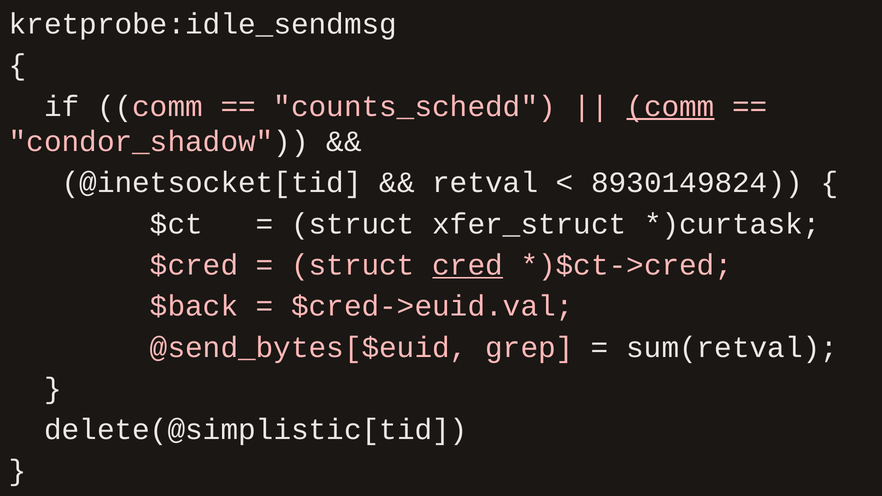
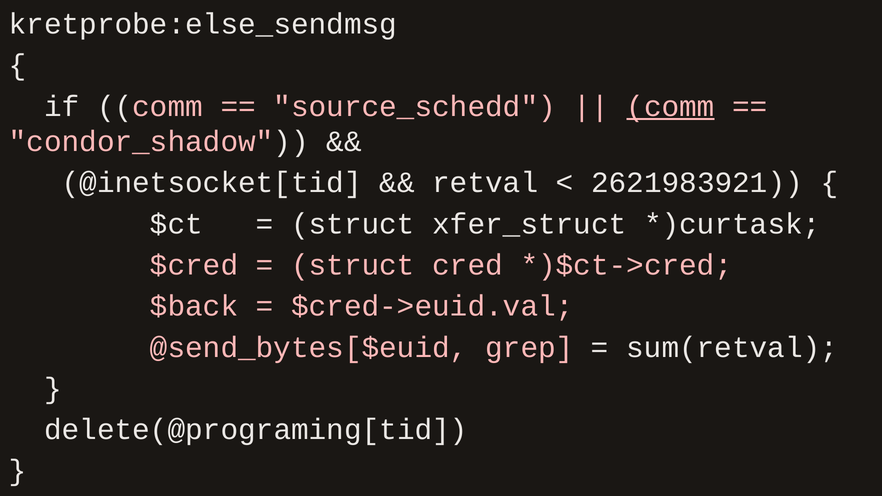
kretprobe:idle_sendmsg: kretprobe:idle_sendmsg -> kretprobe:else_sendmsg (203, 24)
counts_schedd: counts_schedd -> source_schedd (415, 106)
8930149824: 8930149824 -> 2621983921 (697, 183)
cred underline: present -> none (468, 265)
delete(@simplistic[tid: delete(@simplistic[tid -> delete(@programing[tid (256, 430)
